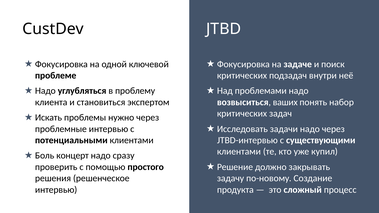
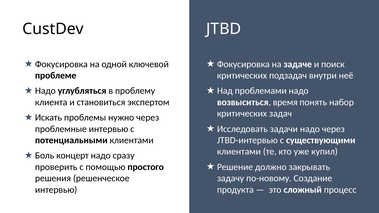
ваших: ваших -> время (285, 102)
